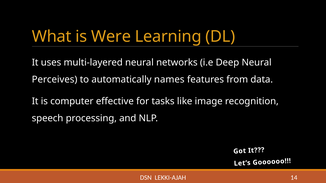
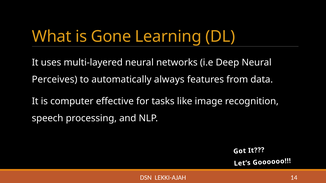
Were: Were -> Gone (111, 37)
names: names -> always (169, 80)
